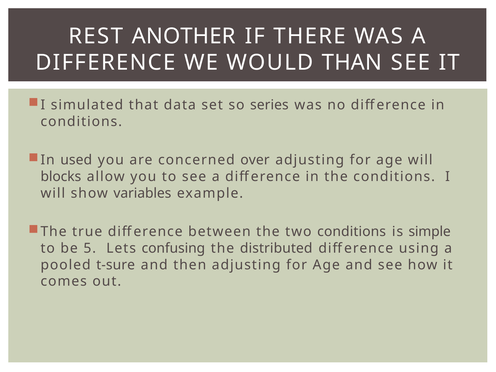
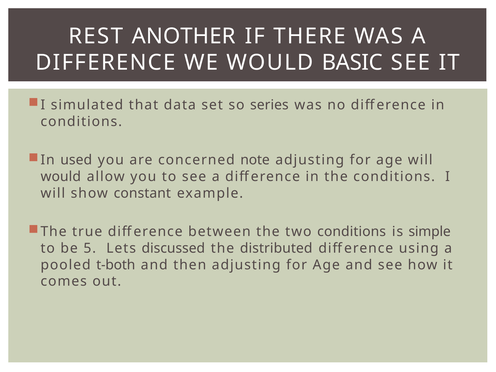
THAN: THAN -> BASIC (352, 63)
over: over -> note (255, 160)
blocks: blocks -> would (61, 177)
variables: variables -> constant (142, 193)
confusing: confusing -> discussed (173, 248)
t-sure: t-sure -> t-both (116, 265)
